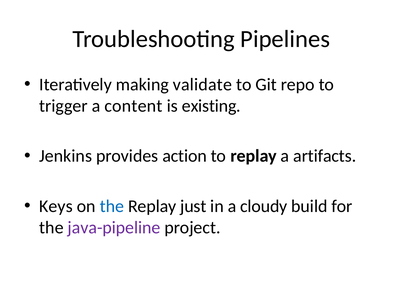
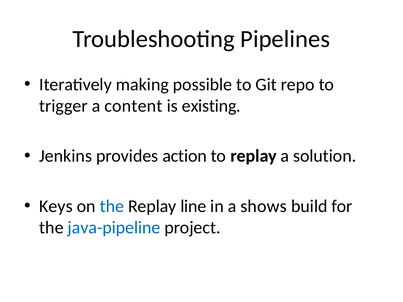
validate: validate -> possible (203, 85)
artifacts: artifacts -> solution (325, 156)
just: just -> line (193, 206)
cloudy: cloudy -> shows (264, 206)
java-pipeline colour: purple -> blue (114, 228)
